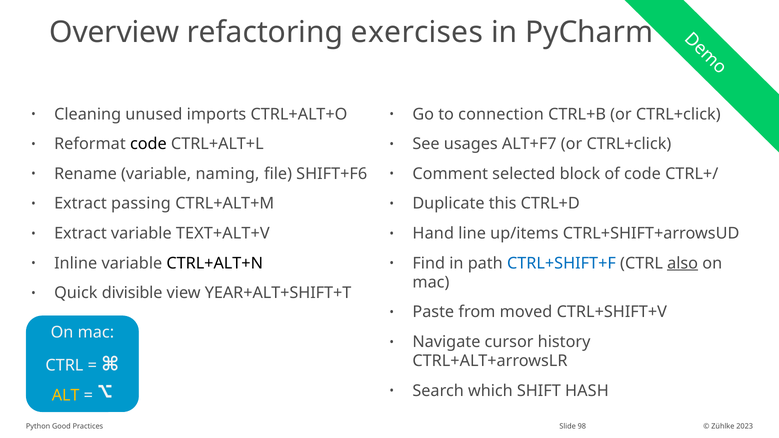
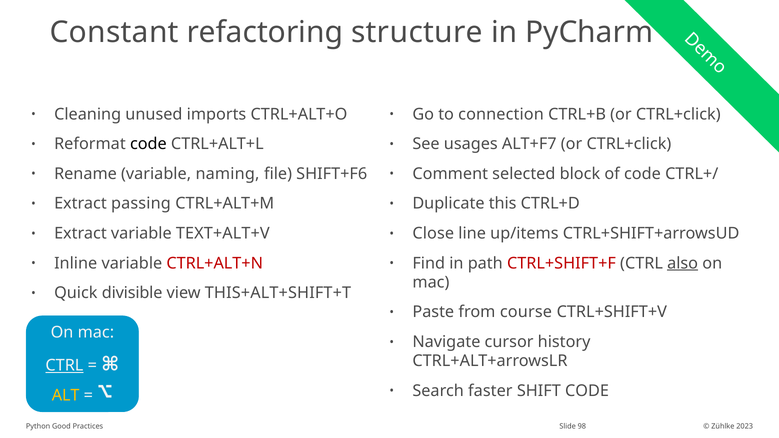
Overview: Overview -> Constant (114, 32)
exercises: exercises -> structure (417, 32)
Hand: Hand -> Close (433, 233)
CTRL+ALT+N colour: black -> red (215, 263)
CTRL+SHIFT+F colour: blue -> red (561, 263)
YEAR+ALT+SHIFT+T: YEAR+ALT+SHIFT+T -> THIS+ALT+SHIFT+T (278, 293)
moved: moved -> course (526, 312)
CTRL underline: none -> present (64, 366)
which: which -> faster (490, 391)
SHIFT HASH: HASH -> CODE (587, 391)
